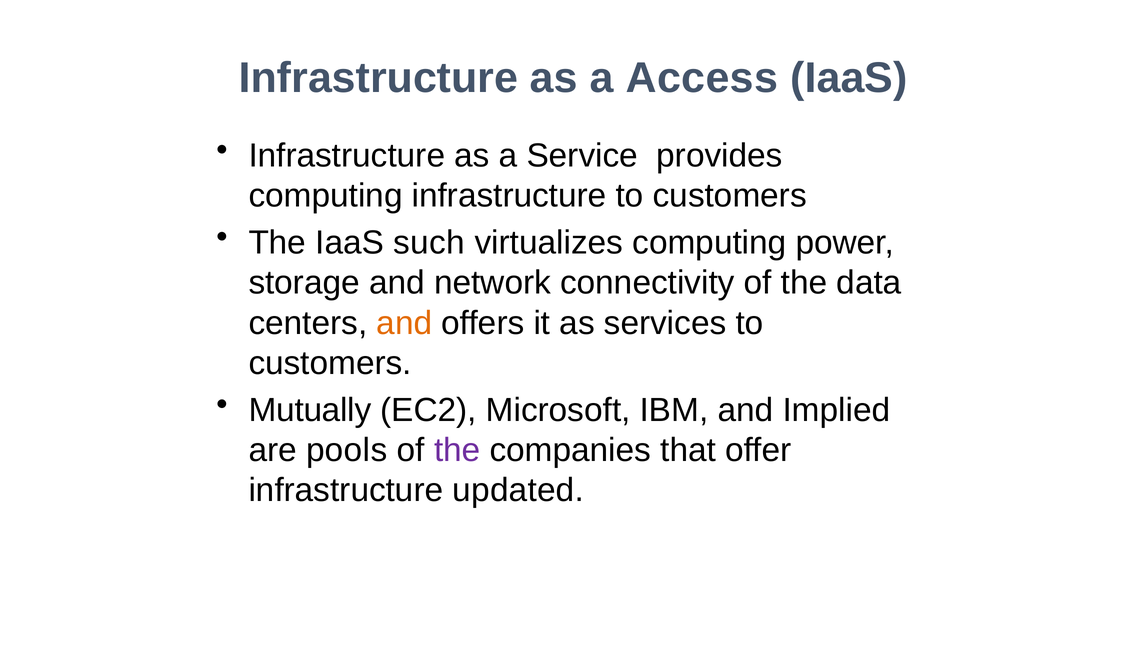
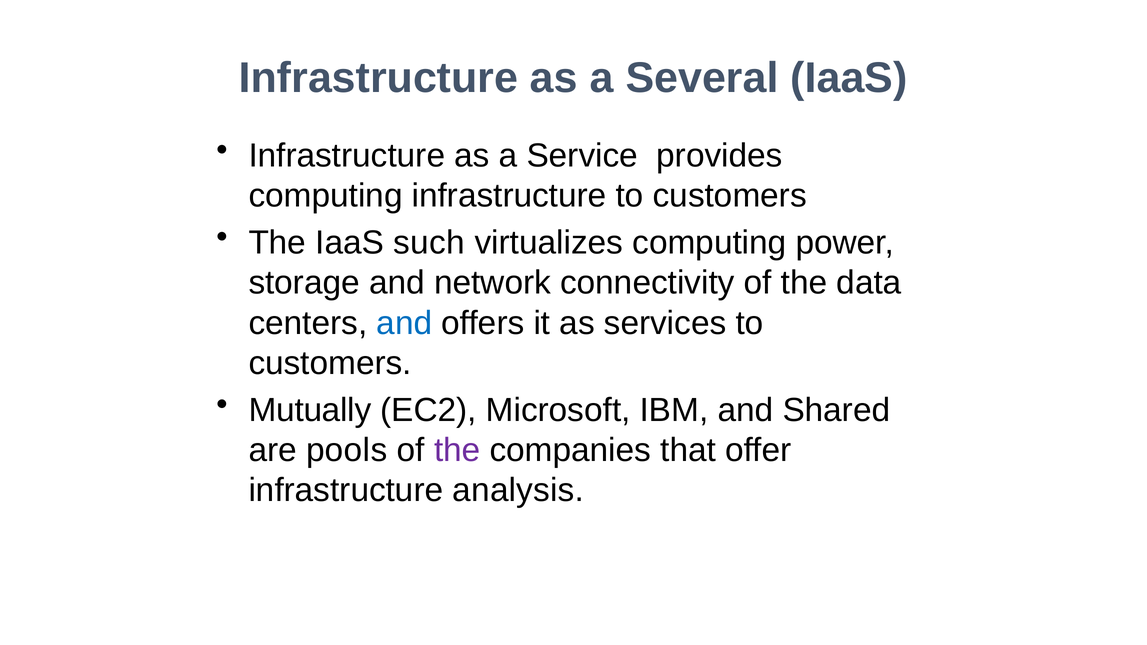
Access: Access -> Several (702, 78)
and colour: orange -> blue (404, 323)
Implied: Implied -> Shared (836, 410)
updated: updated -> analysis (518, 490)
